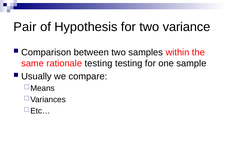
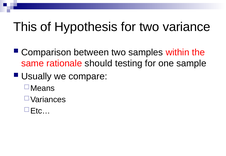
Pair: Pair -> This (25, 27)
rationale testing: testing -> should (99, 64)
